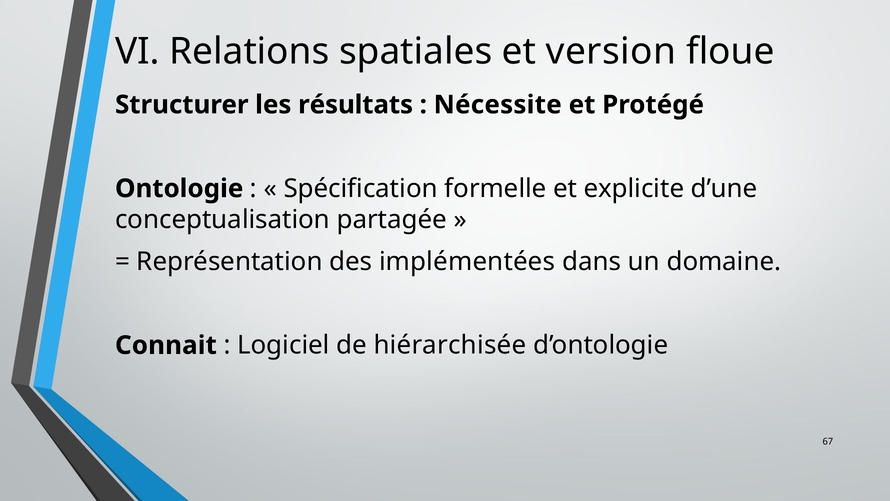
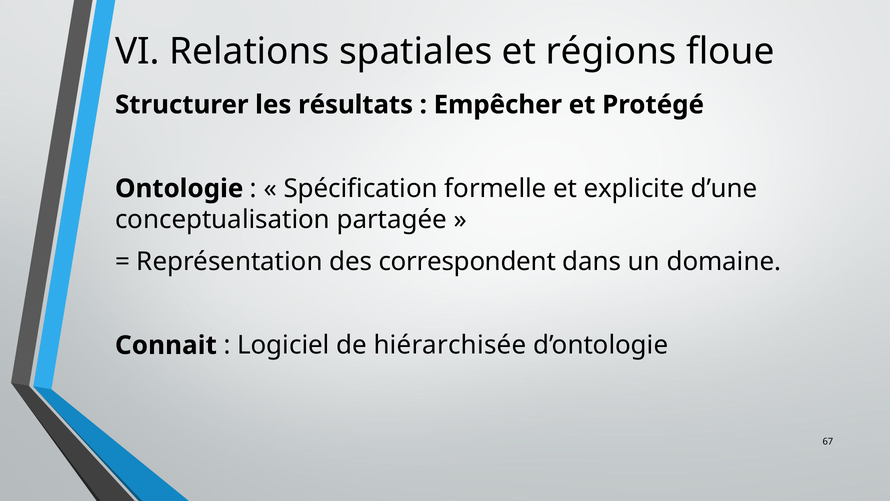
version: version -> régions (611, 52)
Nécessite: Nécessite -> Empêcher (498, 105)
implémentées: implémentées -> correspondent (467, 261)
